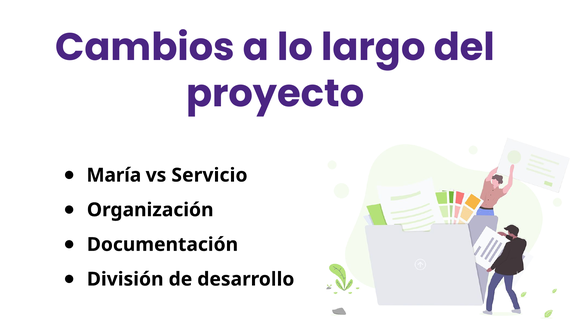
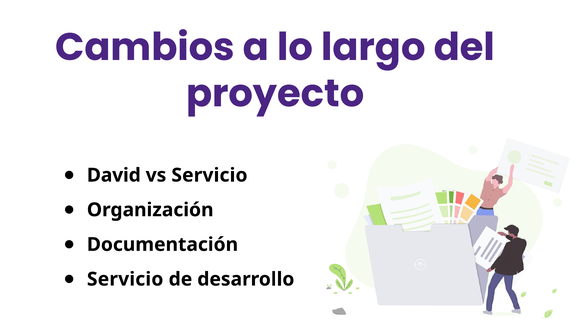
María: María -> David (114, 175)
División: División -> Servicio (125, 279)
